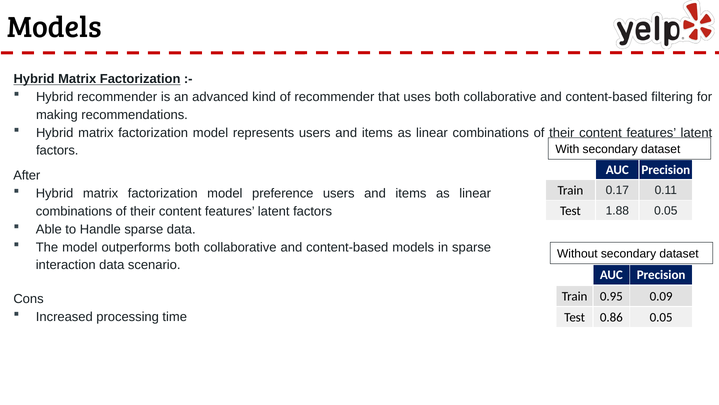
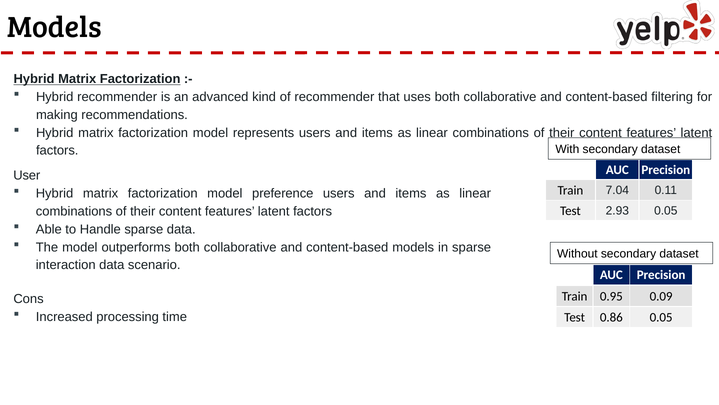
After: After -> User (27, 175)
0.17: 0.17 -> 7.04 (617, 190)
1.88: 1.88 -> 2.93 (617, 211)
